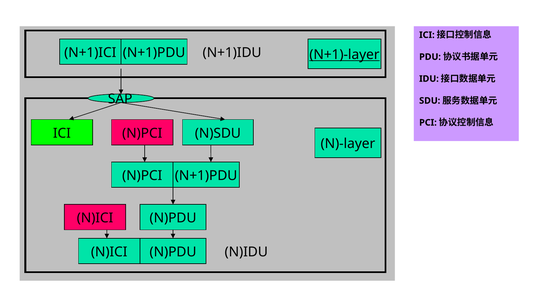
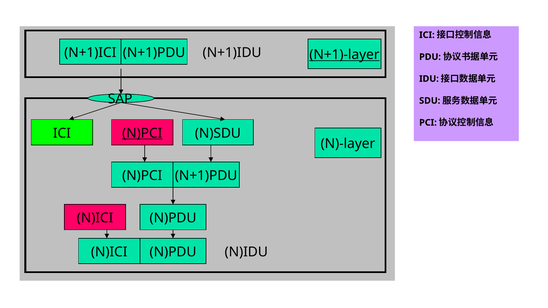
N)PCI underline: none -> present (142, 133)
